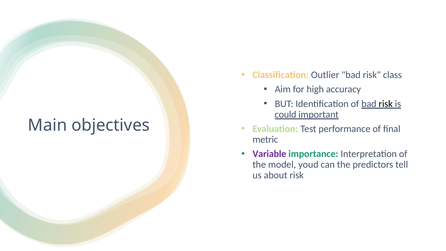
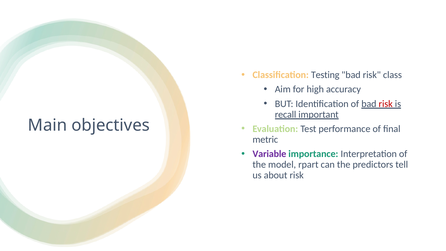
Outlier: Outlier -> Testing (325, 75)
risk colour: black -> red (386, 104)
could: could -> recall (286, 114)
youd: youd -> rpart (308, 165)
